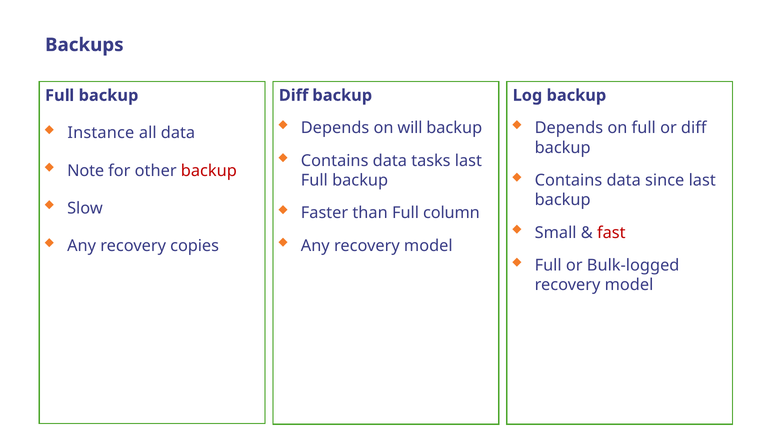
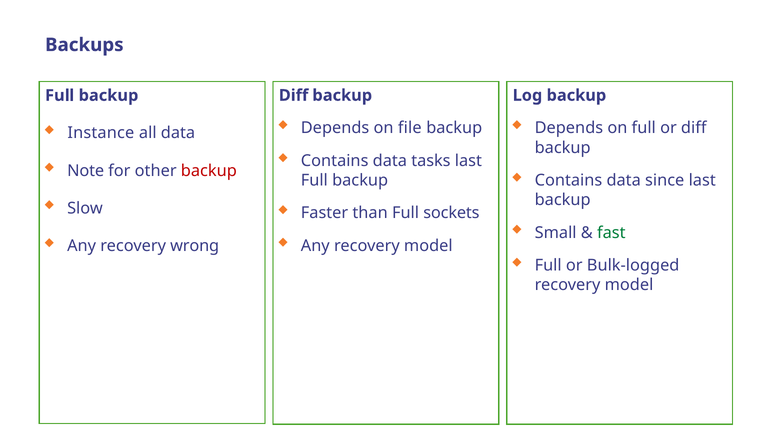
will: will -> file (410, 128)
column: column -> sockets (451, 213)
fast colour: red -> green (611, 233)
copies: copies -> wrong (195, 246)
